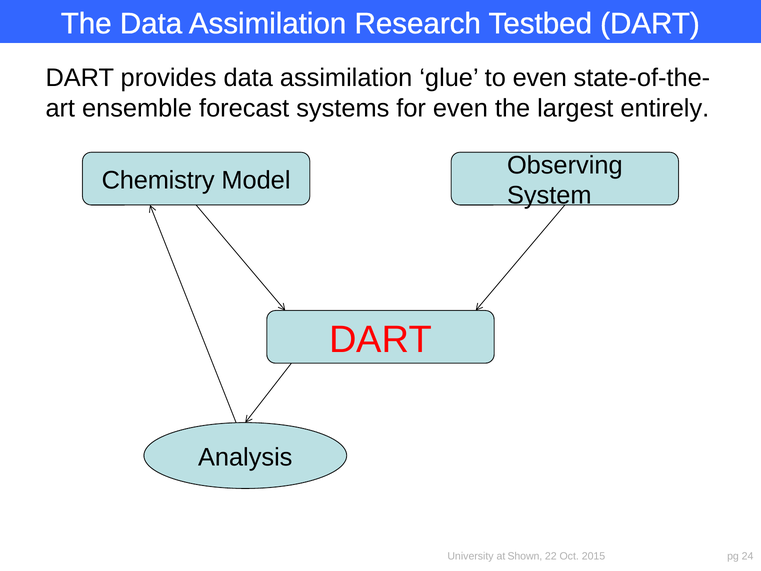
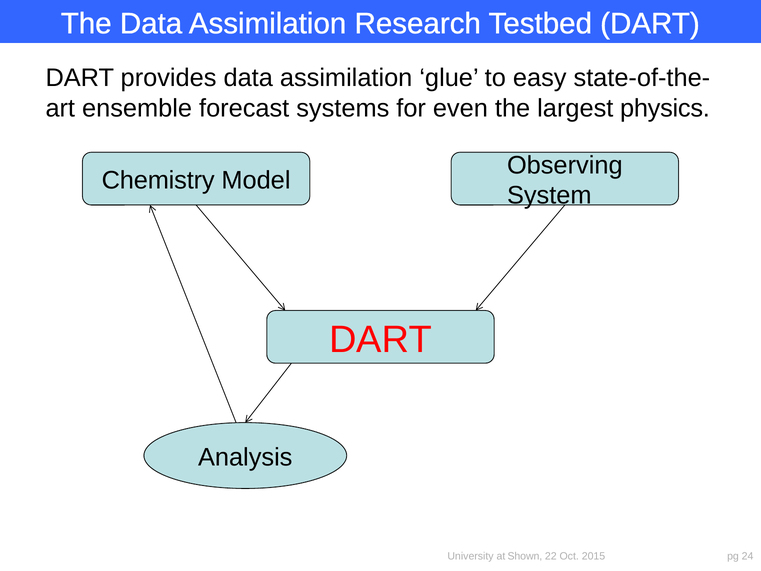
to even: even -> easy (540, 78)
entirely: entirely -> physics (665, 108)
